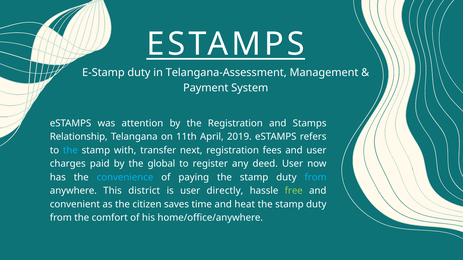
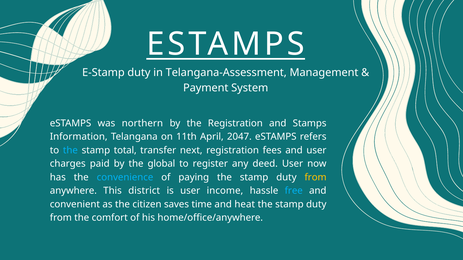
attention: attention -> northern (142, 124)
Relationship: Relationship -> Information (79, 137)
2019: 2019 -> 2047 (239, 137)
with: with -> total (125, 151)
from colour: light blue -> yellow (316, 178)
directly: directly -> income (225, 191)
free colour: light green -> light blue (294, 191)
